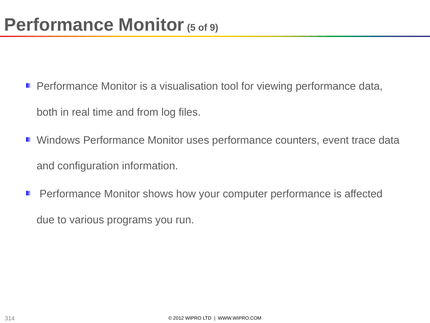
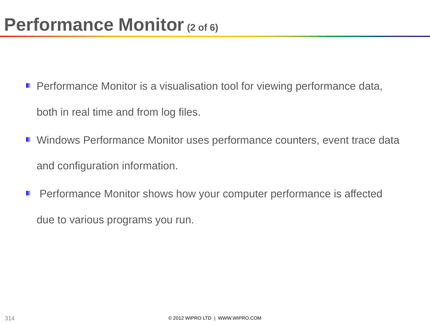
5: 5 -> 2 (191, 28)
9: 9 -> 6 (214, 28)
